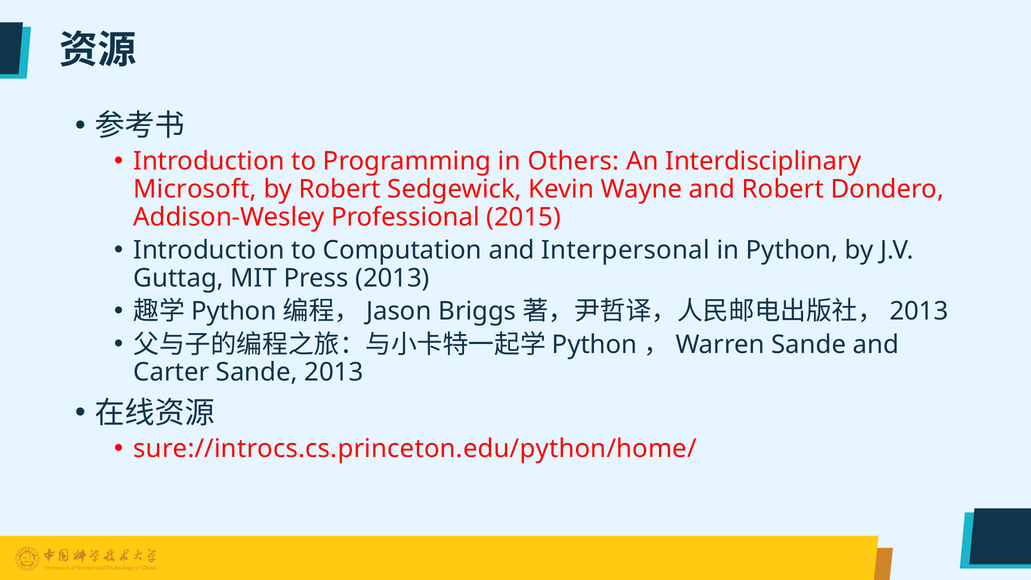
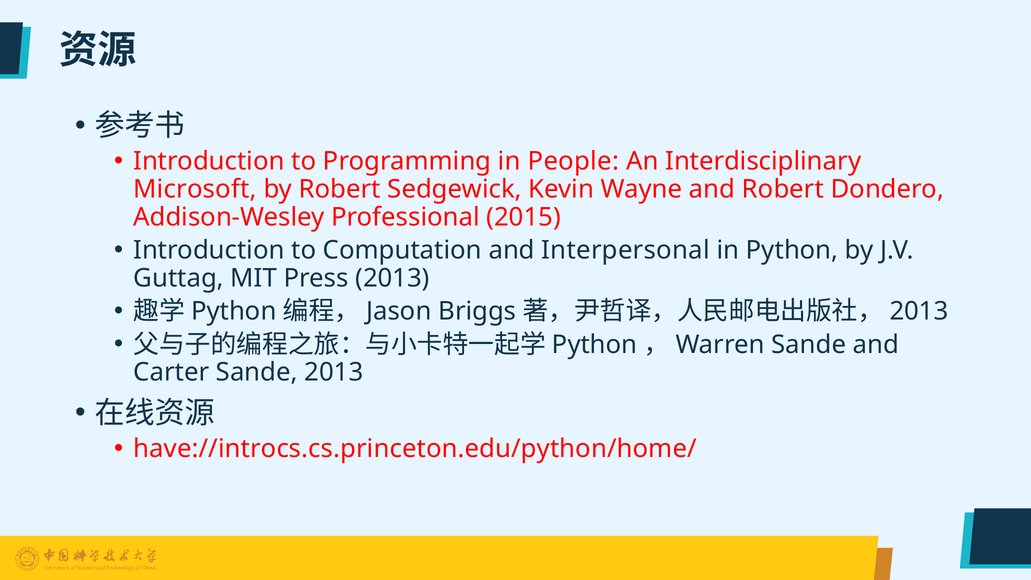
Others: Others -> People (573, 161)
sure://introcs.cs.princeton.edu/python/home/: sure://introcs.cs.princeton.edu/python/home/ -> have://introcs.cs.princeton.edu/python/home/ (415, 449)
